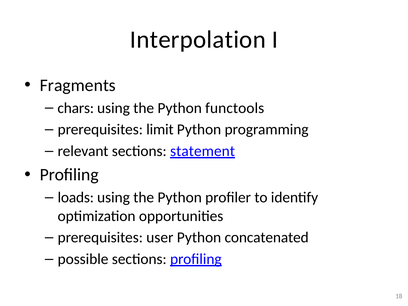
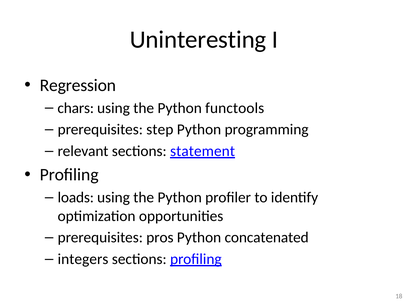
Interpolation: Interpolation -> Uninteresting (198, 39)
Fragments: Fragments -> Regression (78, 85)
limit: limit -> step (160, 130)
user: user -> pros (160, 238)
possible: possible -> integers (83, 259)
